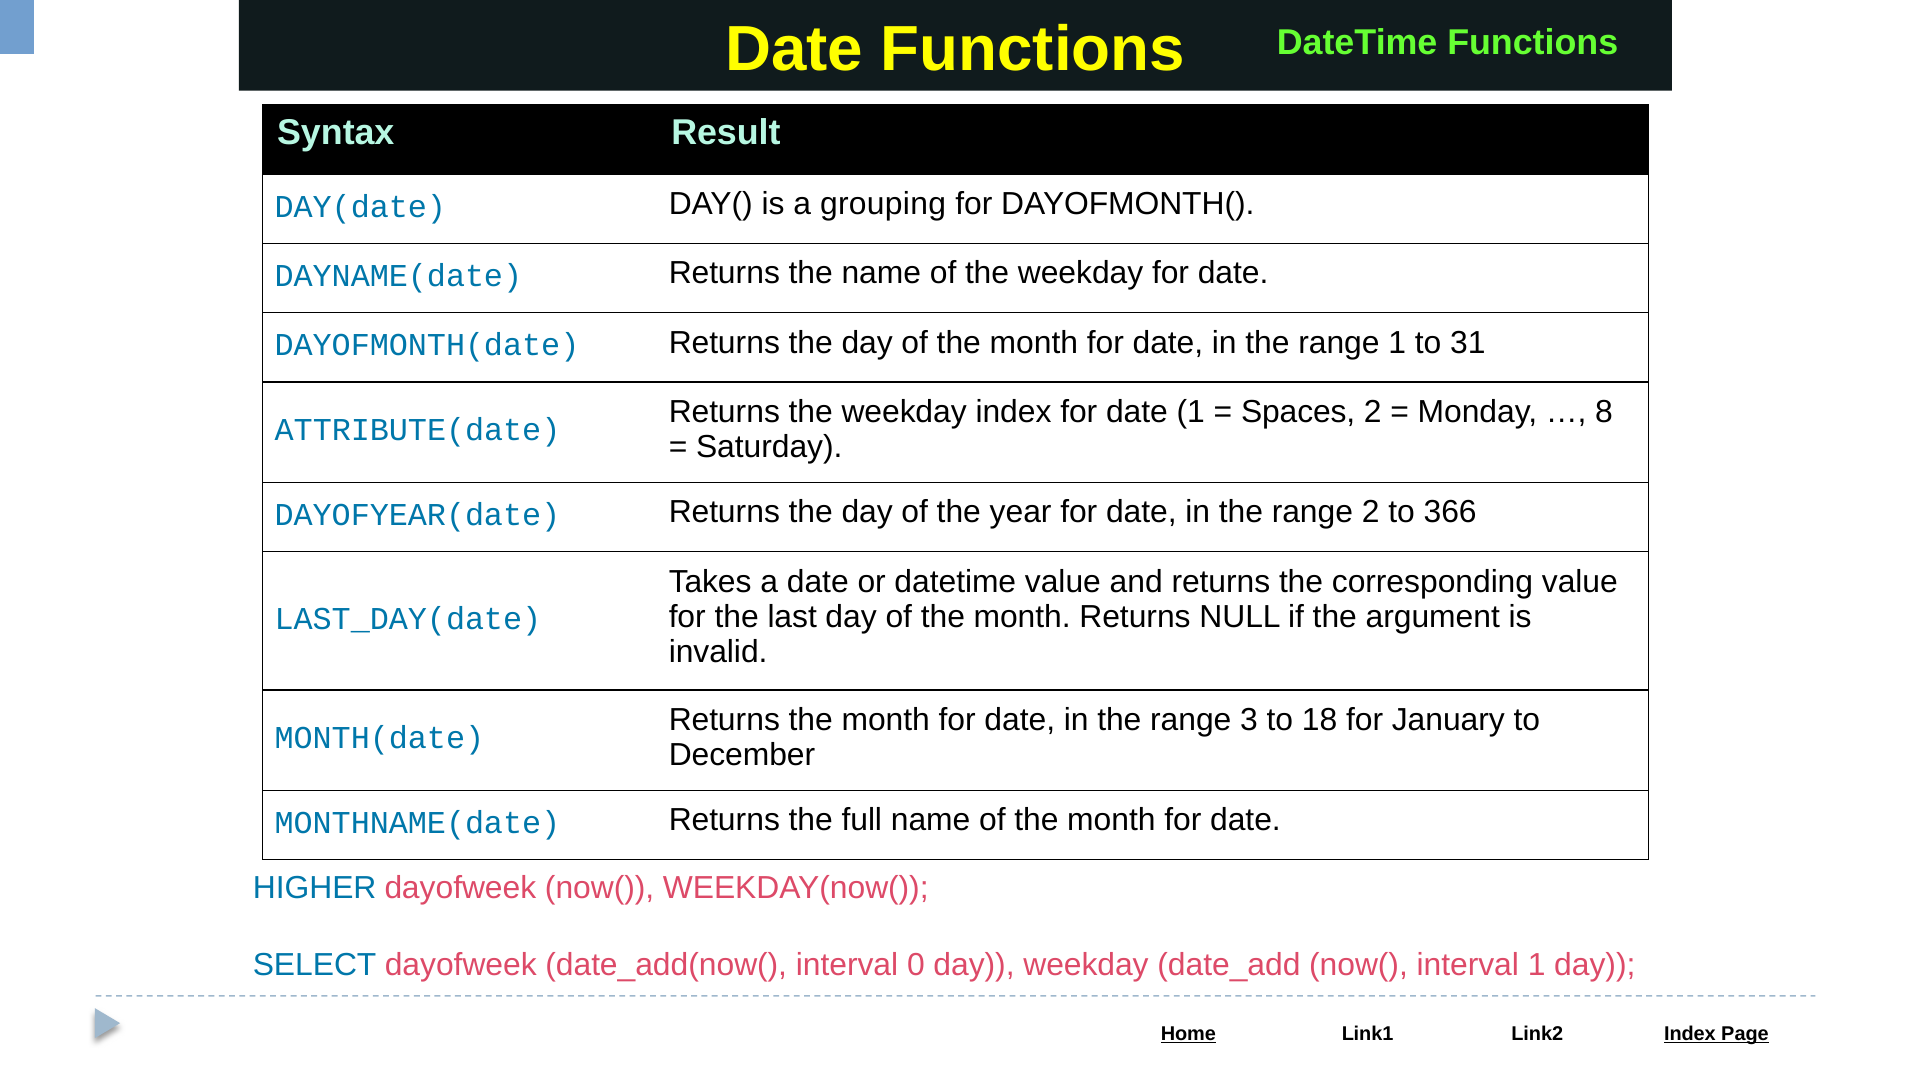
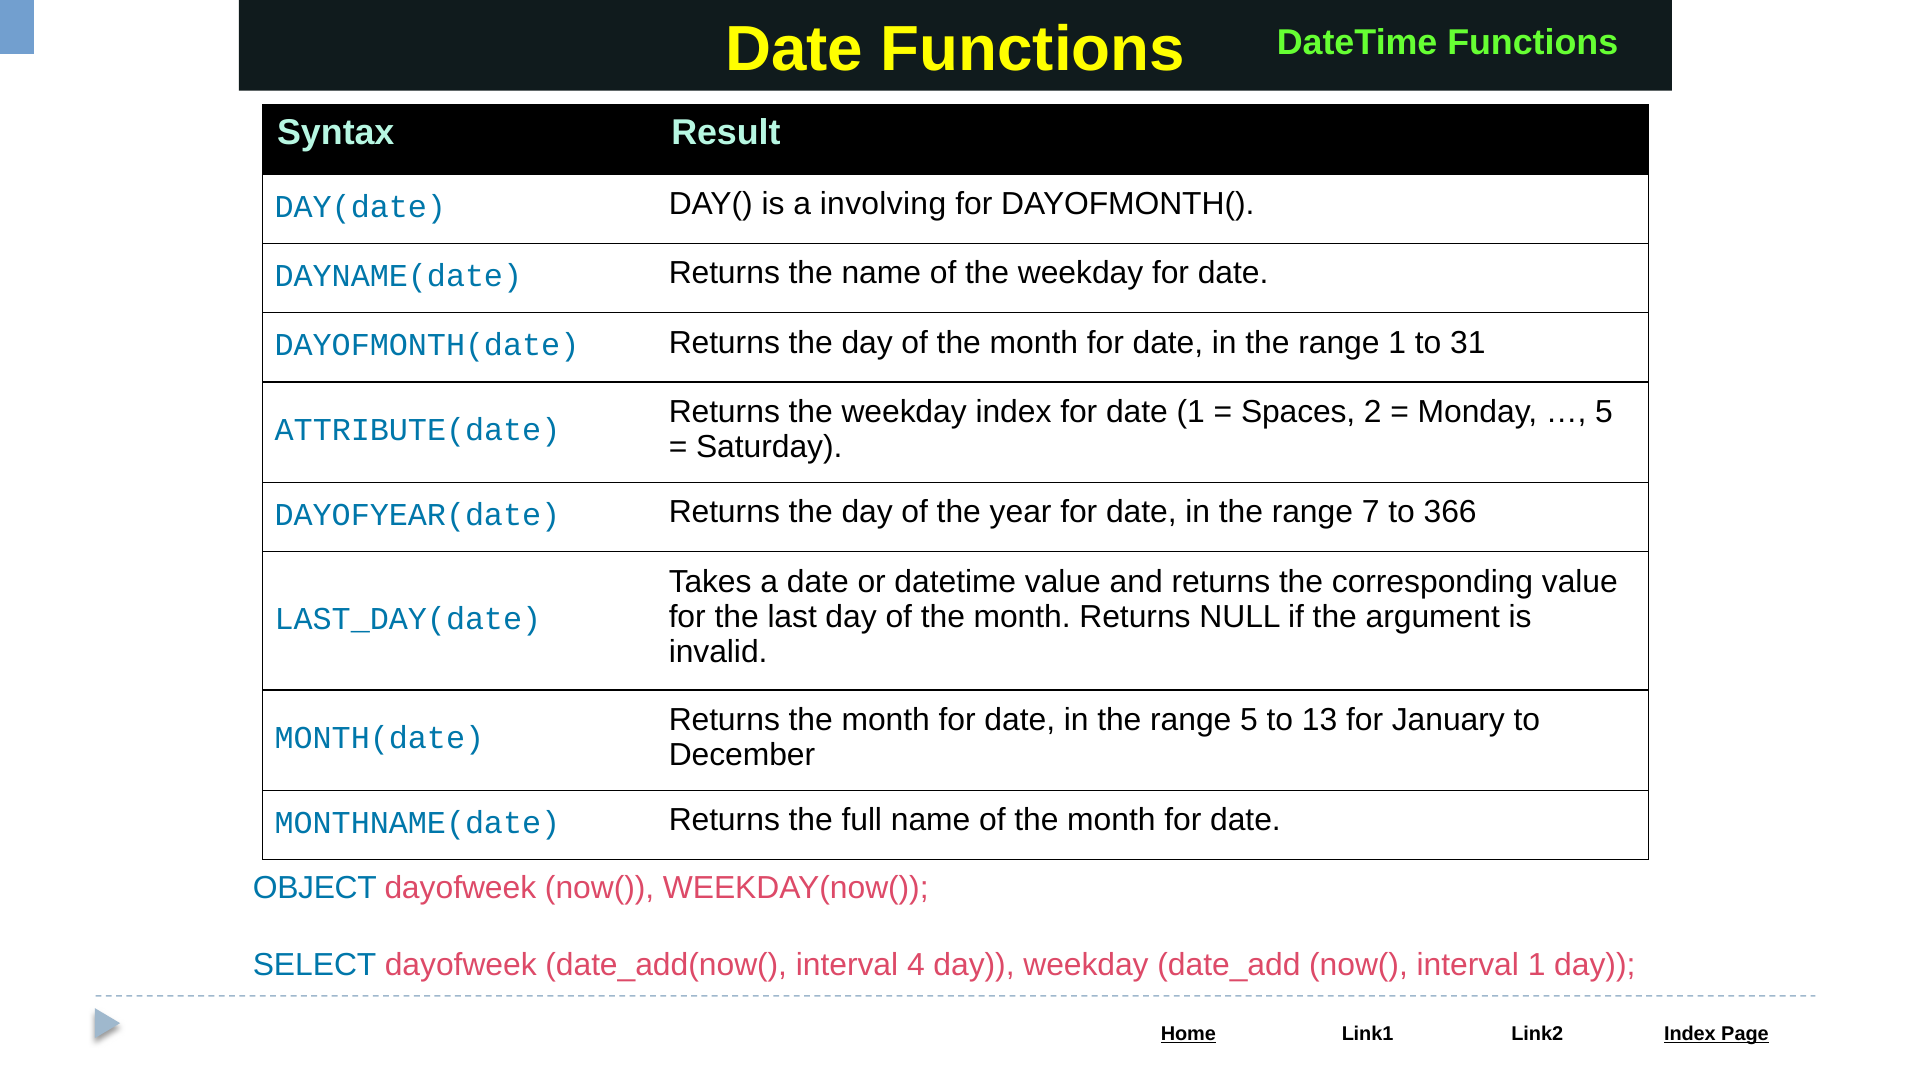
grouping: grouping -> involving (883, 204)
8: 8 -> 5 (1604, 412)
range 2: 2 -> 7 (1371, 512)
range 3: 3 -> 5 (1249, 720)
18: 18 -> 13 (1320, 720)
HIGHER: HIGHER -> OBJECT (315, 888)
0: 0 -> 4 (916, 965)
